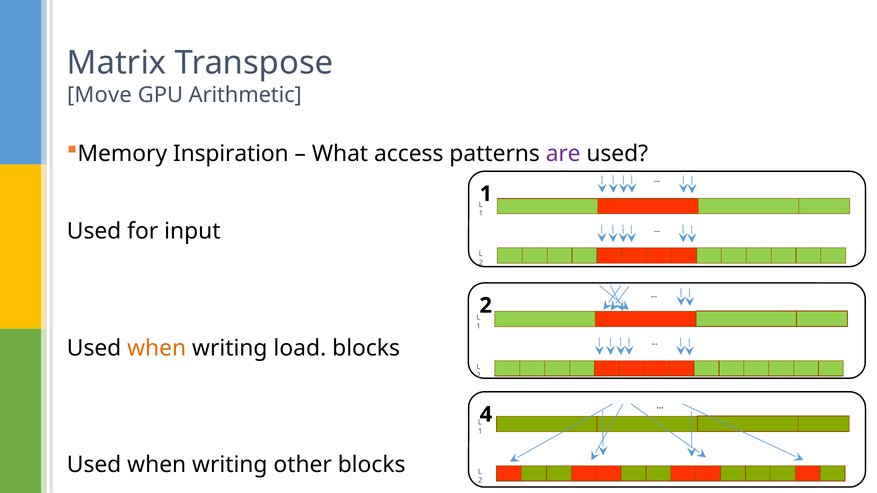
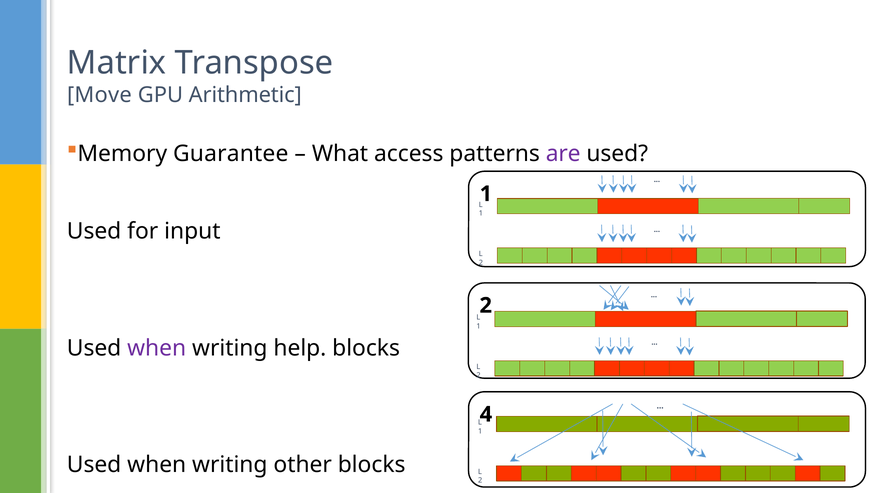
Inspiration: Inspiration -> Guarantee (231, 154)
when colour: orange -> purple (157, 348)
load: load -> help (300, 348)
